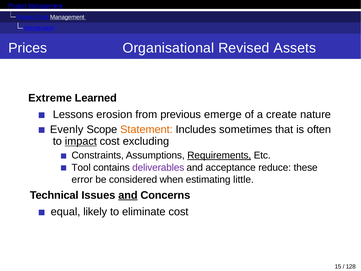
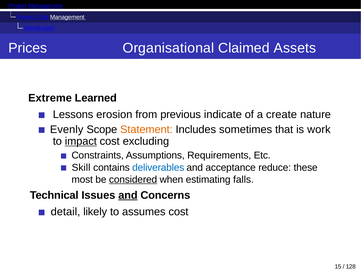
Revised: Revised -> Claimed (244, 48)
emerge: emerge -> indicate (223, 114)
often: often -> work (319, 129)
Requirements underline: present -> none (219, 155)
Tool: Tool -> Skill (81, 168)
deliverables colour: purple -> blue (158, 168)
error: error -> most (82, 179)
considered underline: none -> present (133, 179)
little: little -> falls (243, 179)
equal: equal -> detail (65, 212)
eliminate: eliminate -> assumes (144, 212)
